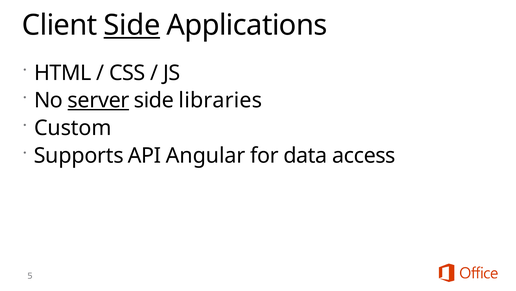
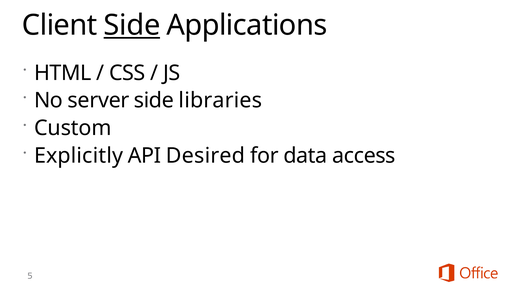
server underline: present -> none (98, 100)
Supports: Supports -> Explicitly (79, 155)
Angular: Angular -> Desired (206, 155)
